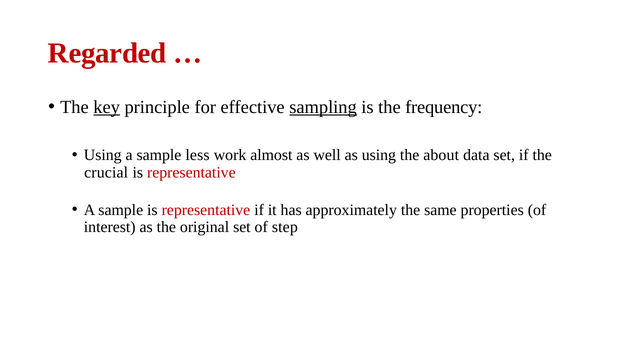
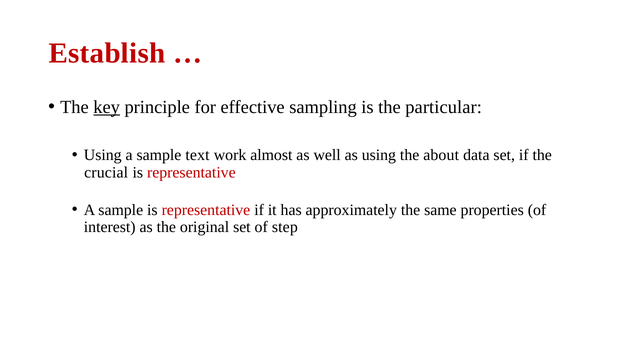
Regarded: Regarded -> Establish (107, 53)
sampling underline: present -> none (323, 107)
frequency: frequency -> particular (444, 107)
less: less -> text (198, 155)
